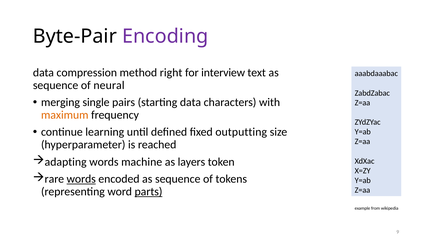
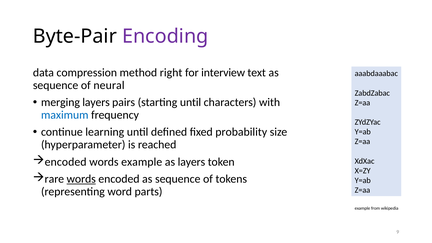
merging single: single -> layers (96, 102)
starting data: data -> until (191, 102)
maximum colour: orange -> blue (65, 115)
outputting: outputting -> probability (241, 132)
adapting: adapting -> encoded (66, 162)
words machine: machine -> example (142, 162)
parts underline: present -> none (149, 192)
